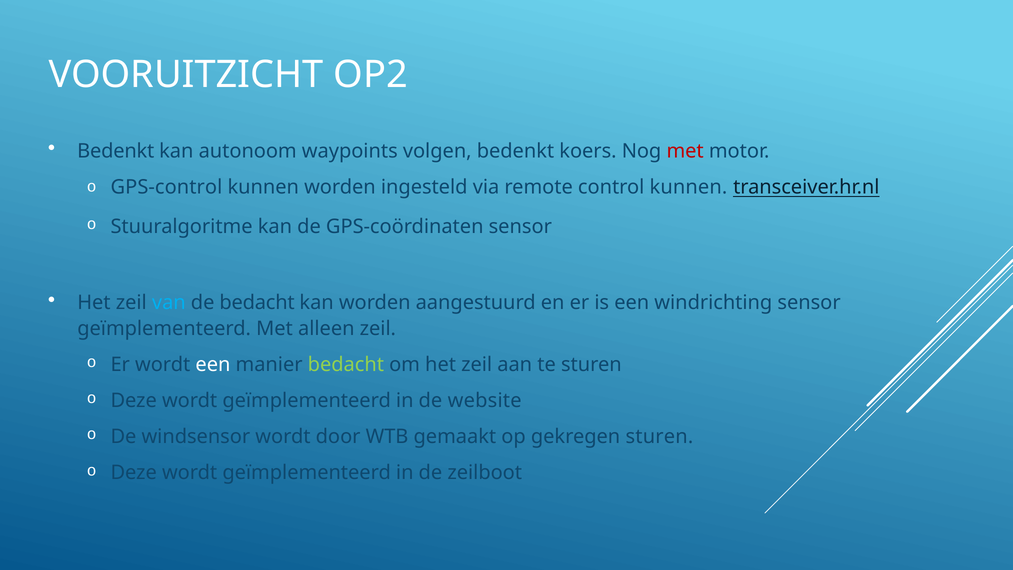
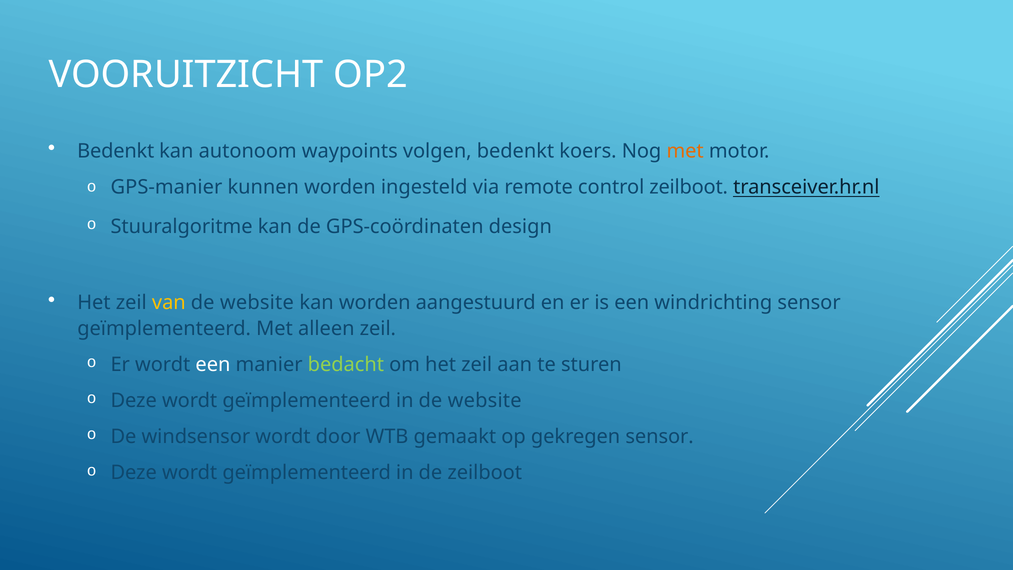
met colour: red -> orange (685, 151)
GPS-control: GPS-control -> GPS-manier (166, 187)
control kunnen: kunnen -> zeilboot (689, 187)
GPS-coördinaten sensor: sensor -> design (520, 226)
van colour: light blue -> yellow (169, 303)
bedacht: bedacht -> website (257, 303)
gekregen sturen: sturen -> sensor (660, 436)
